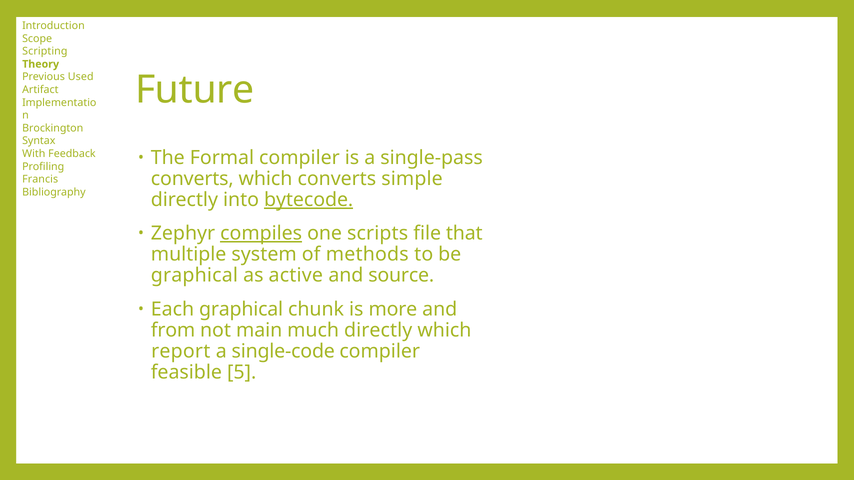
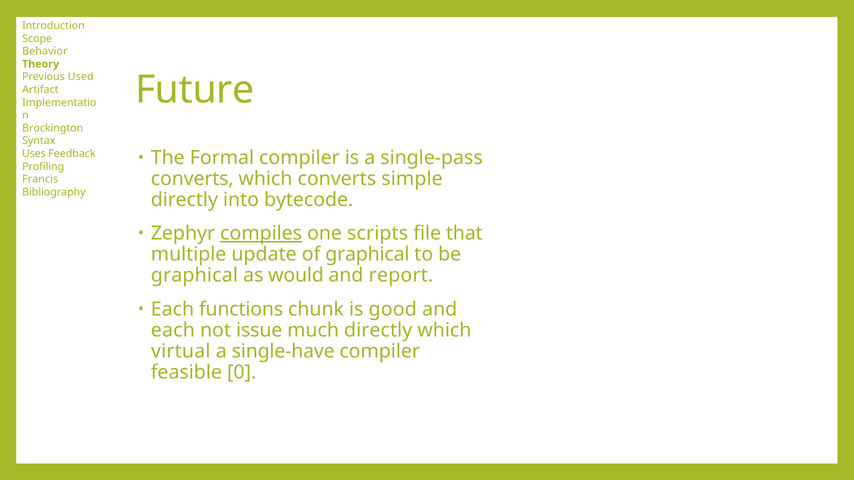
Scripting: Scripting -> Behavior (45, 51)
With: With -> Uses (34, 154)
bytecode underline: present -> none (309, 200)
system: system -> update (264, 255)
of methods: methods -> graphical (367, 255)
active: active -> would (296, 276)
source: source -> report (401, 276)
Each graphical: graphical -> functions (241, 309)
more: more -> good (393, 309)
from: from -> each (173, 330)
main: main -> issue (259, 330)
report: report -> virtual (181, 352)
single-code: single-code -> single-have (283, 352)
5: 5 -> 0 (242, 373)
